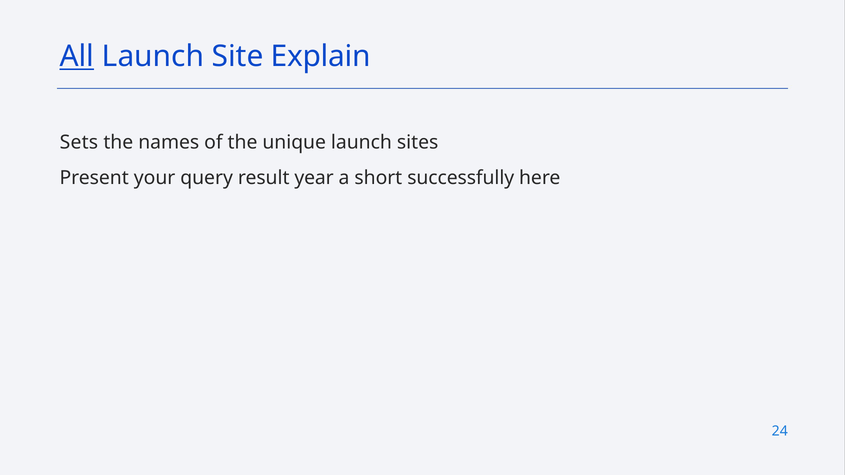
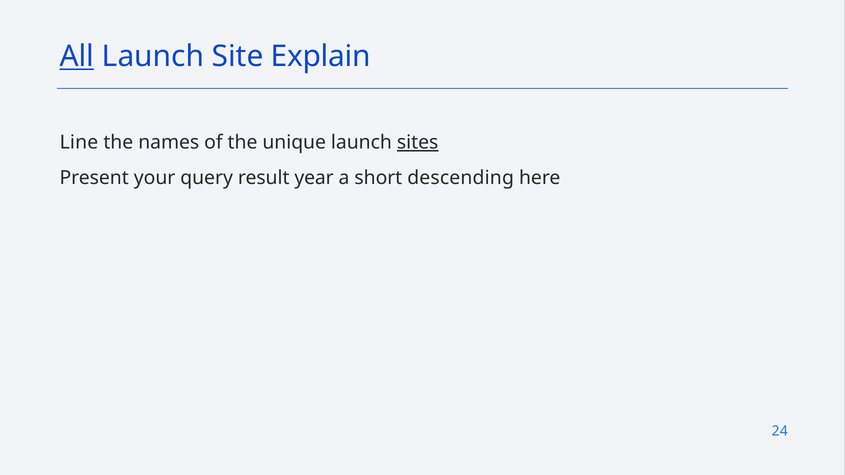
Sets: Sets -> Line (79, 143)
sites underline: none -> present (418, 143)
successfully: successfully -> descending (461, 178)
